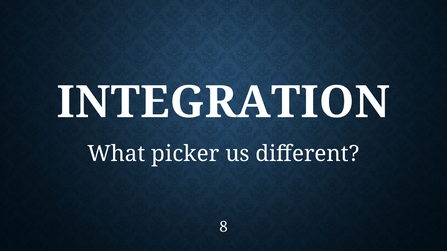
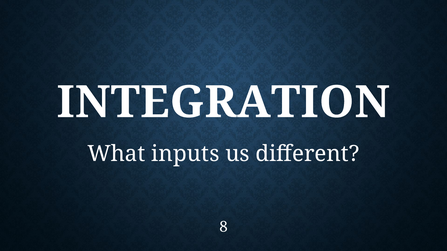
picker: picker -> inputs (185, 154)
